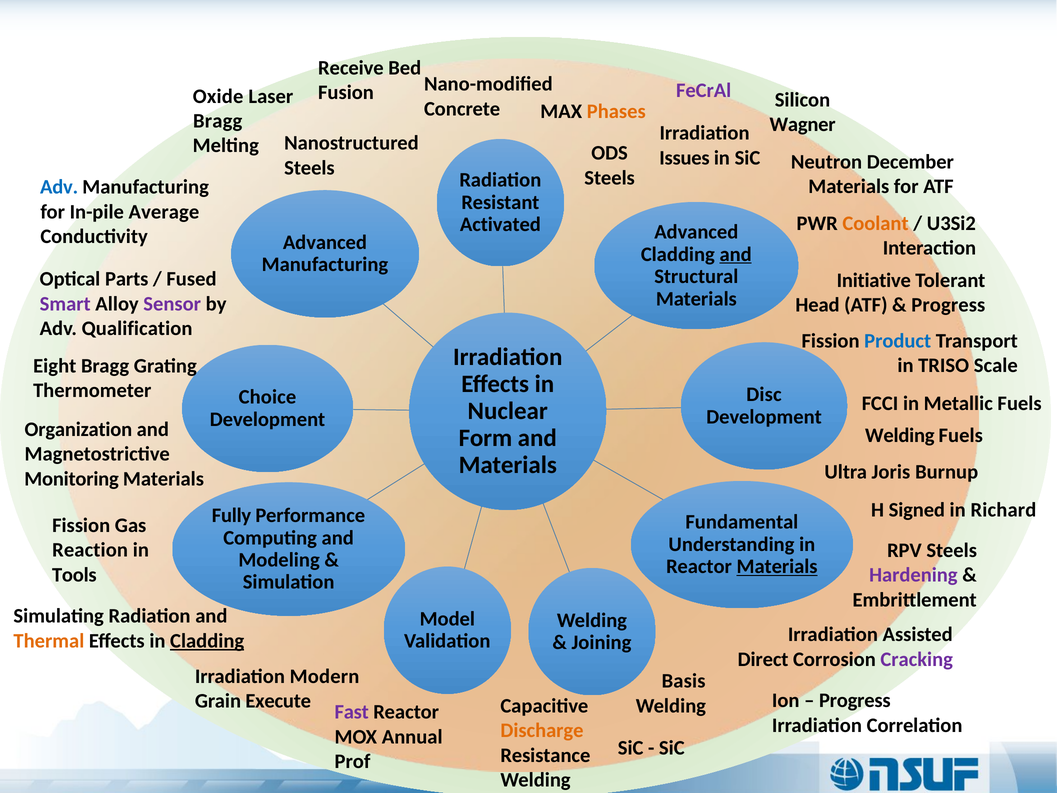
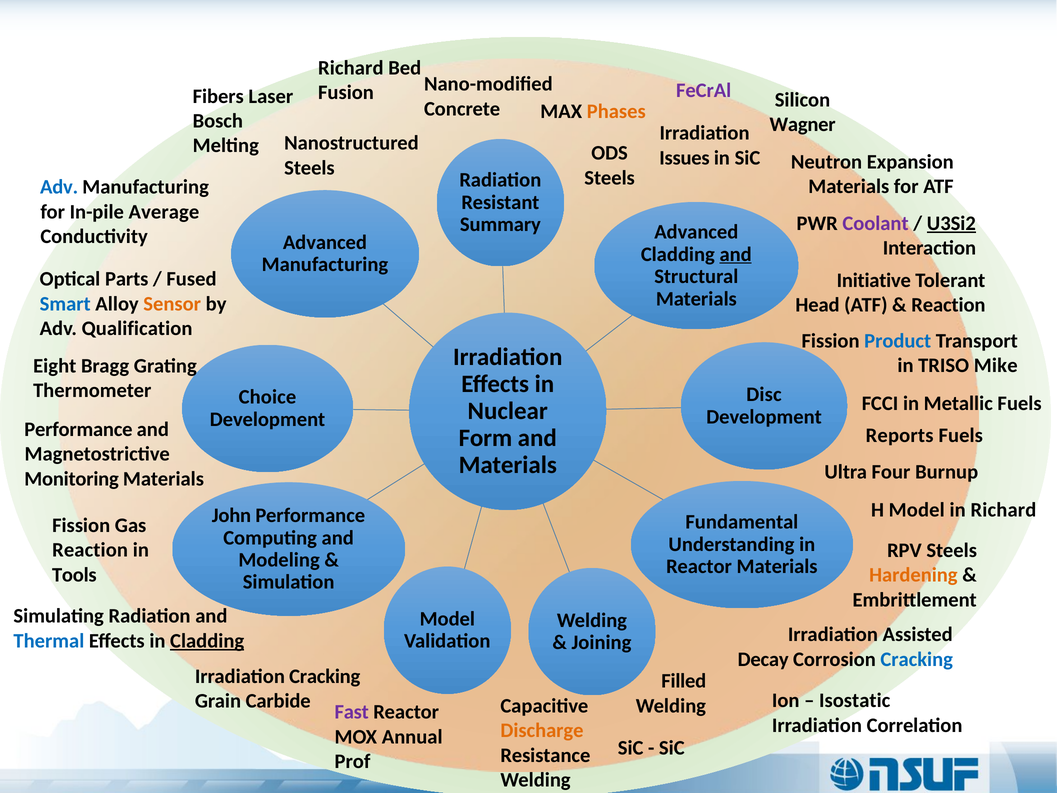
Receive: Receive -> Richard (351, 68)
Oxide: Oxide -> Fibers (218, 96)
Bragg: Bragg -> Bosch (218, 121)
December: December -> Expansion (910, 162)
Coolant colour: orange -> purple (876, 223)
U3Si2 underline: none -> present (951, 223)
Activated: Activated -> Summary (500, 225)
Smart colour: purple -> blue (65, 304)
Sensor colour: purple -> orange (172, 304)
Progress: Progress -> Reaction (948, 305)
Scale: Scale -> Mike (996, 365)
Organization: Organization -> Performance (78, 429)
Welding: Welding -> Reports (900, 435)
Joris: Joris -> Four (891, 472)
H Signed: Signed -> Model (917, 510)
Fully: Fully -> John (232, 515)
Materials underline: present -> none (777, 566)
Hardening colour: purple -> orange (913, 575)
Thermal colour: orange -> blue (49, 641)
Direct: Direct -> Decay (763, 659)
Cracking colour: purple -> blue (917, 659)
Irradiation Modern: Modern -> Cracking (325, 676)
Basis: Basis -> Filled (684, 681)
Progress: Progress -> Isostatic (855, 700)
Execute: Execute -> Carbide (278, 701)
